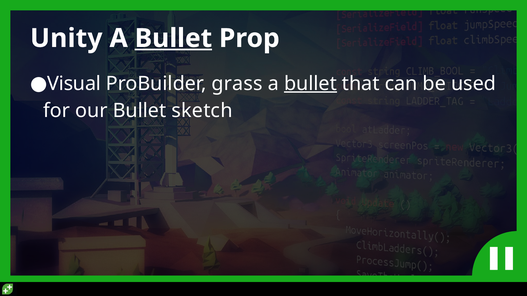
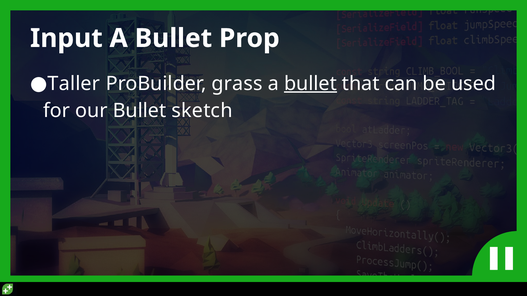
Unity: Unity -> Input (66, 38)
Bullet underline: present -> none (173, 38)
Visual: Visual -> Taller (74, 84)
